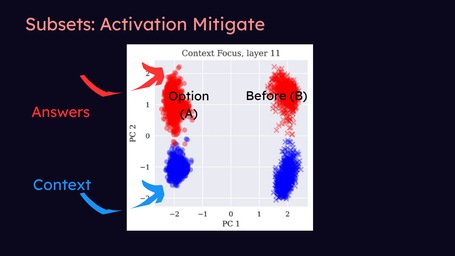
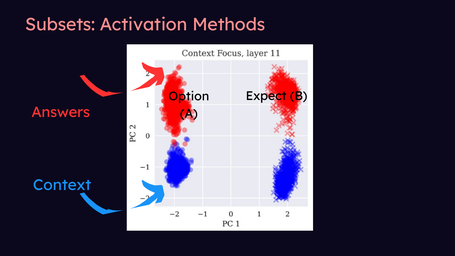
Mitigate: Mitigate -> Methods (229, 25)
Before: Before -> Expect (266, 96)
